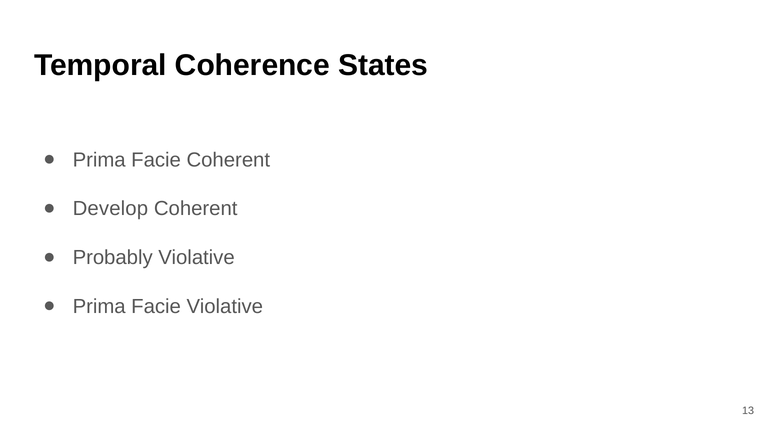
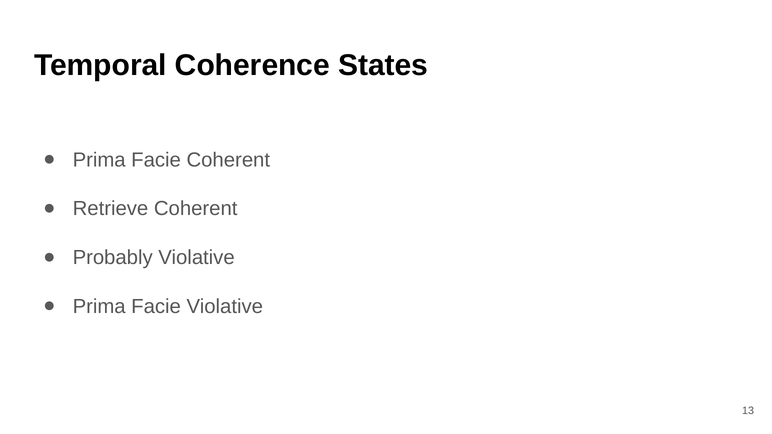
Develop: Develop -> Retrieve (110, 209)
